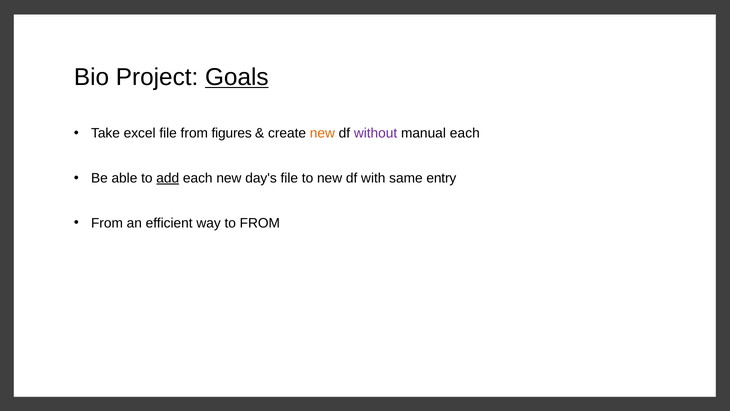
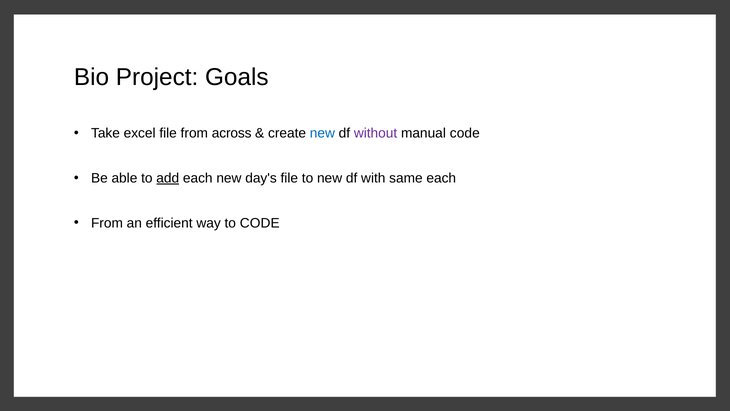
Goals underline: present -> none (237, 77)
figures: figures -> across (232, 133)
new colour: orange -> blue (322, 133)
manual each: each -> code (465, 133)
same entry: entry -> each (441, 178)
to FROM: FROM -> CODE (260, 223)
